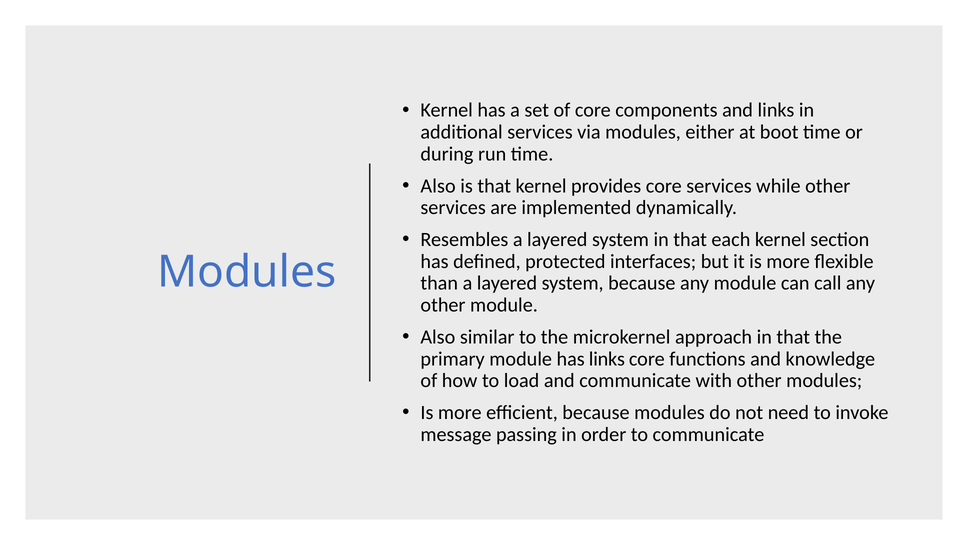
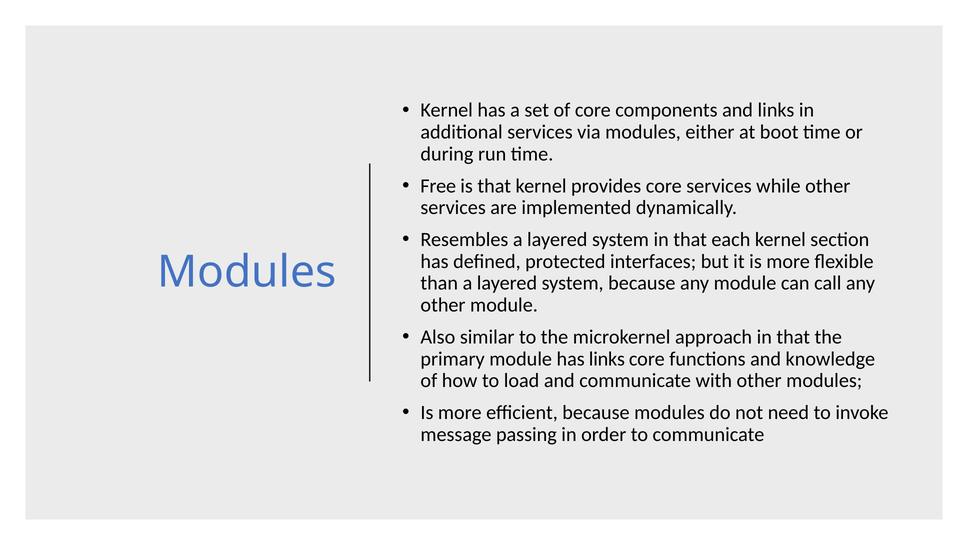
Also: Also -> Free (438, 186)
